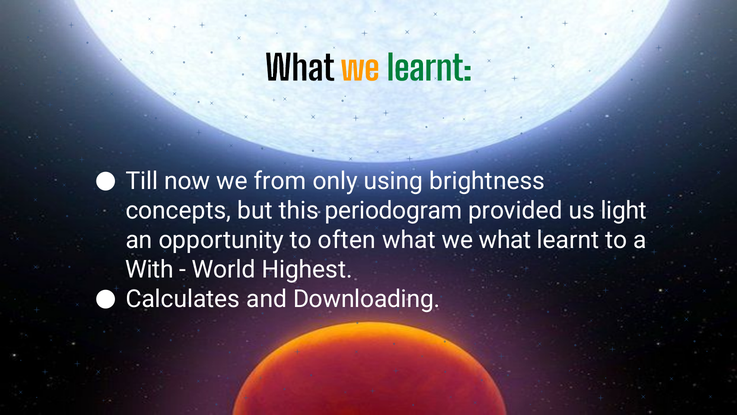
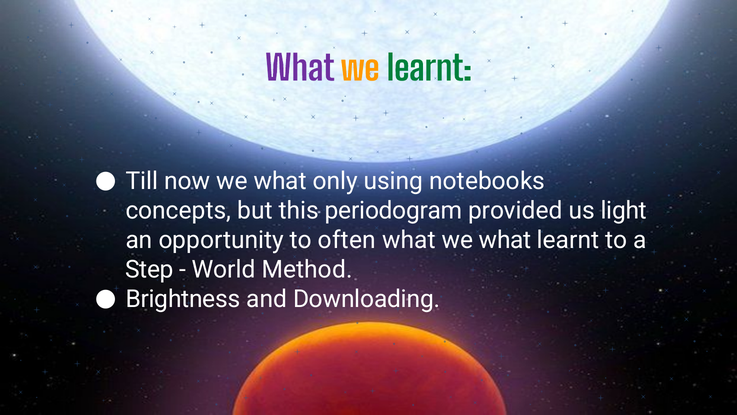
What colour: black -> purple (300, 69)
now we from: from -> what (280, 181)
brightness: brightness -> notebooks (487, 181)
With: With -> Step (149, 269)
Highest: Highest -> Method (307, 269)
Calculates: Calculates -> Brightness (183, 299)
